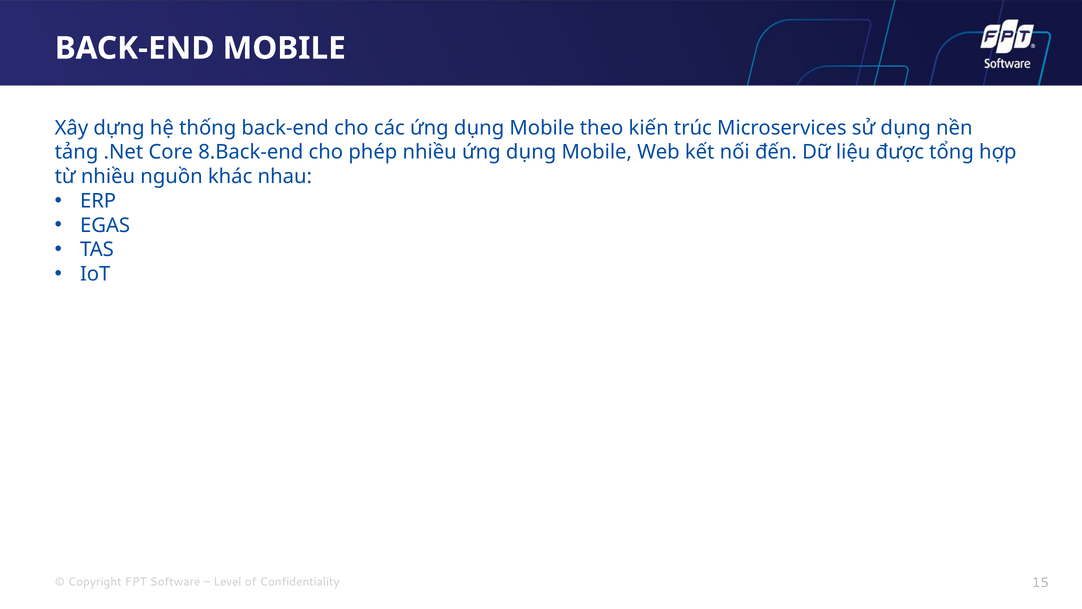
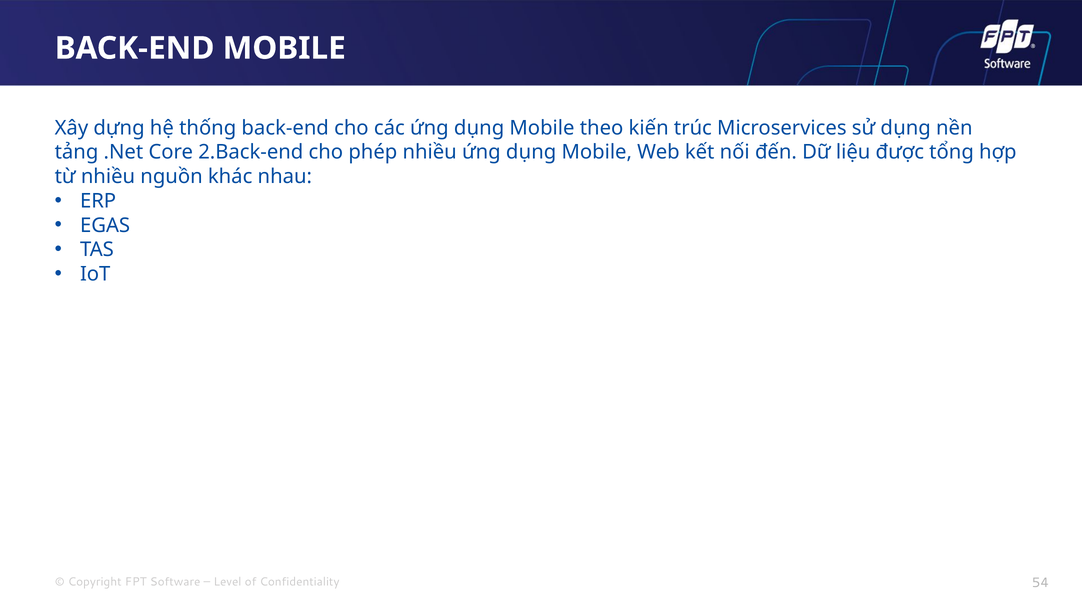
8.Back-end: 8.Back-end -> 2.Back-end (251, 152)
15: 15 -> 54 (1040, 582)
